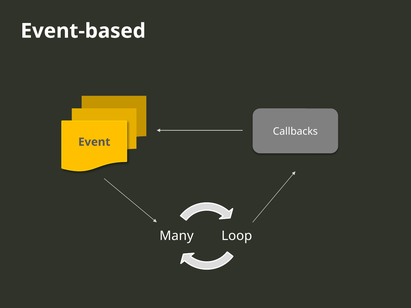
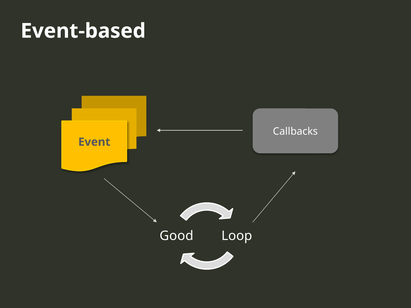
Many: Many -> Good (176, 236)
